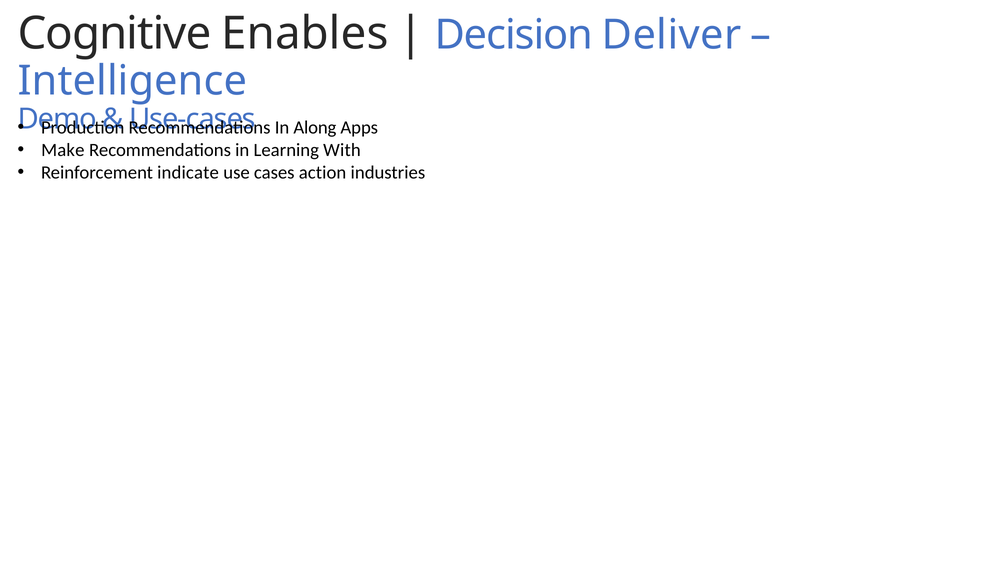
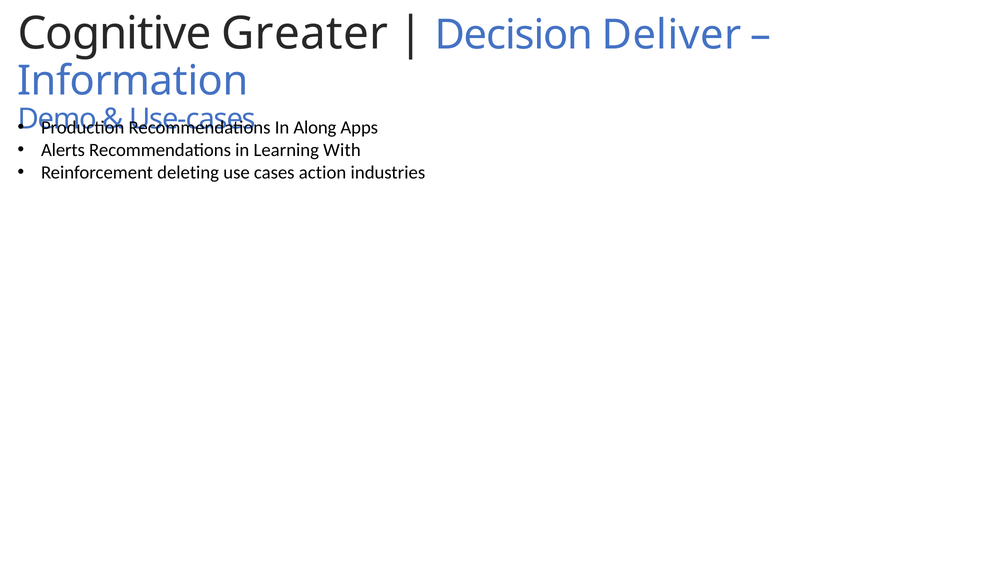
Enables: Enables -> Greater (305, 34)
Intelligence: Intelligence -> Information (133, 81)
Make: Make -> Alerts (63, 150)
indicate: indicate -> deleting (188, 172)
